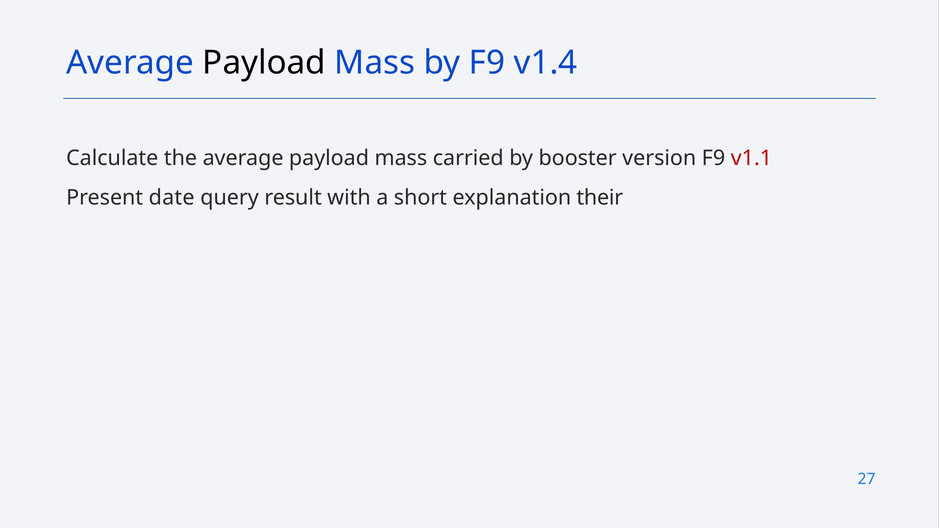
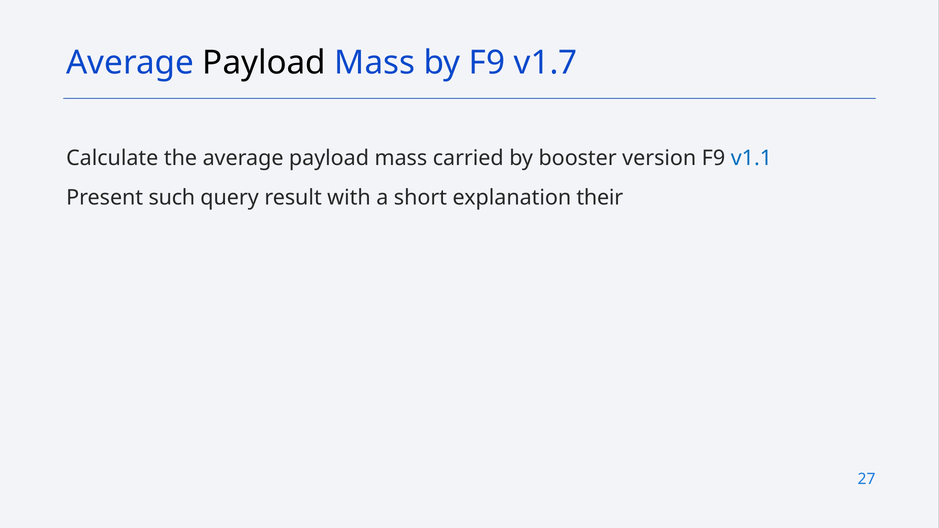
v1.4: v1.4 -> v1.7 (546, 63)
v1.1 colour: red -> blue (751, 158)
date: date -> such (172, 198)
